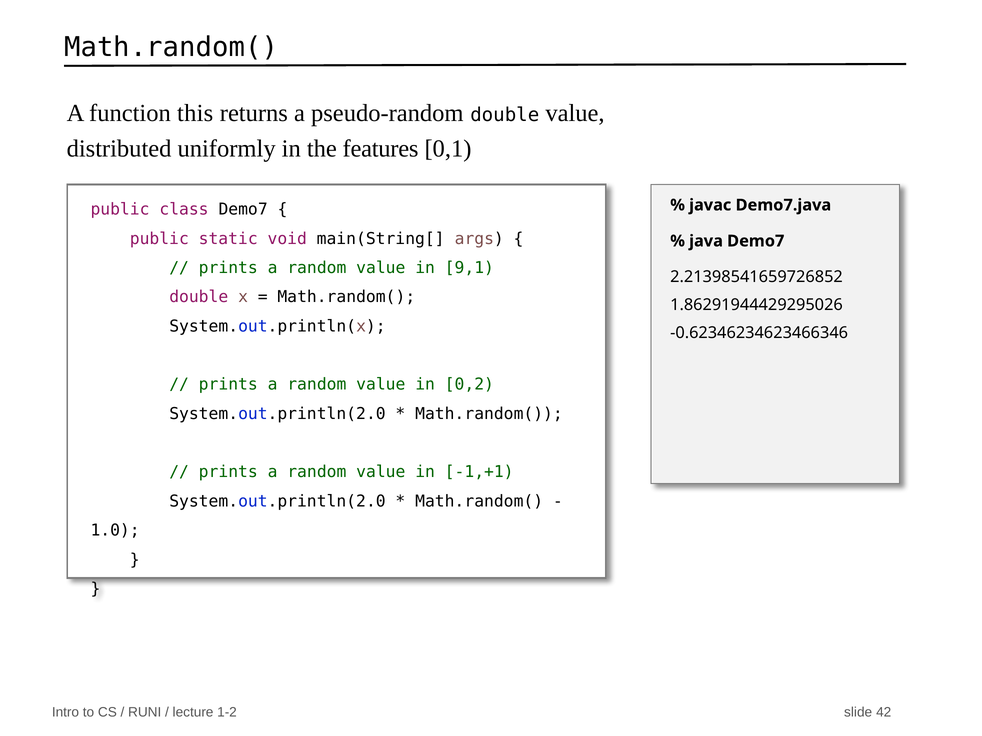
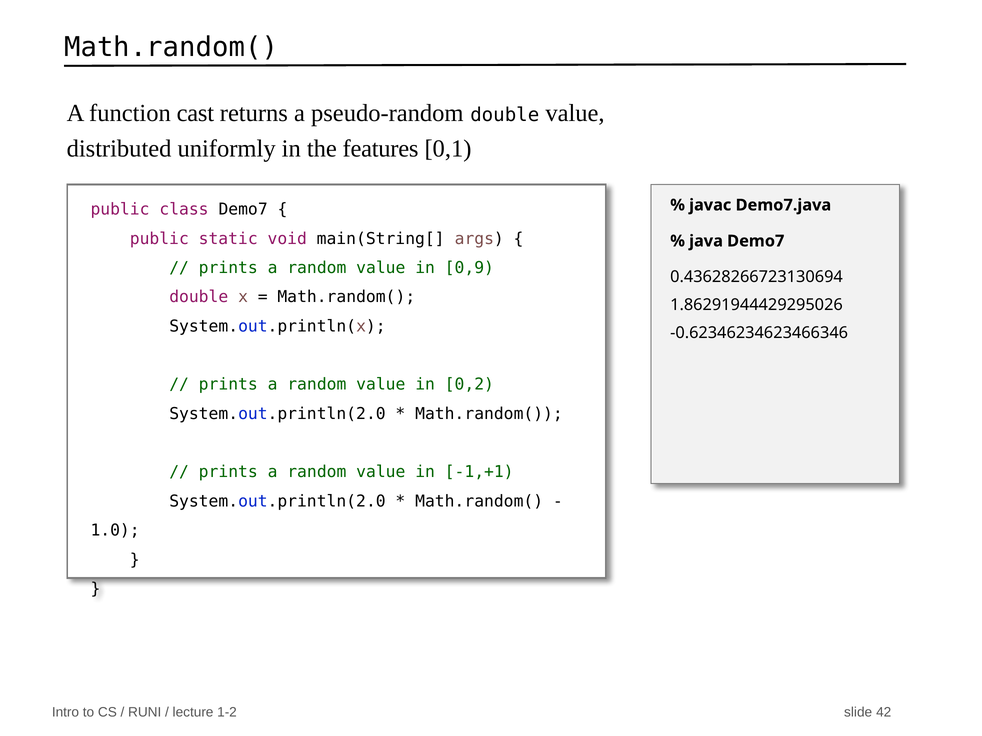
this: this -> cast (195, 113)
9,1: 9,1 -> 0,9 (469, 268)
2.21398541659726852: 2.21398541659726852 -> 0.43628266723130694 (757, 277)
